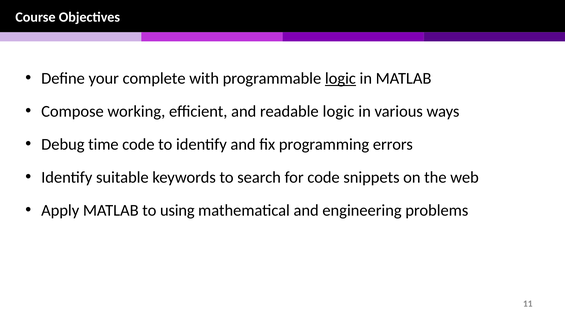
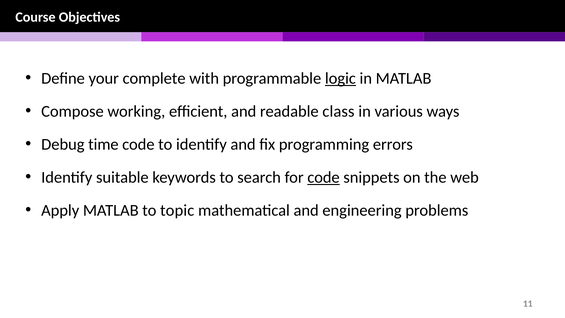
readable logic: logic -> class (338, 111)
code underline: none -> present (324, 177)
using: using -> topic (177, 210)
